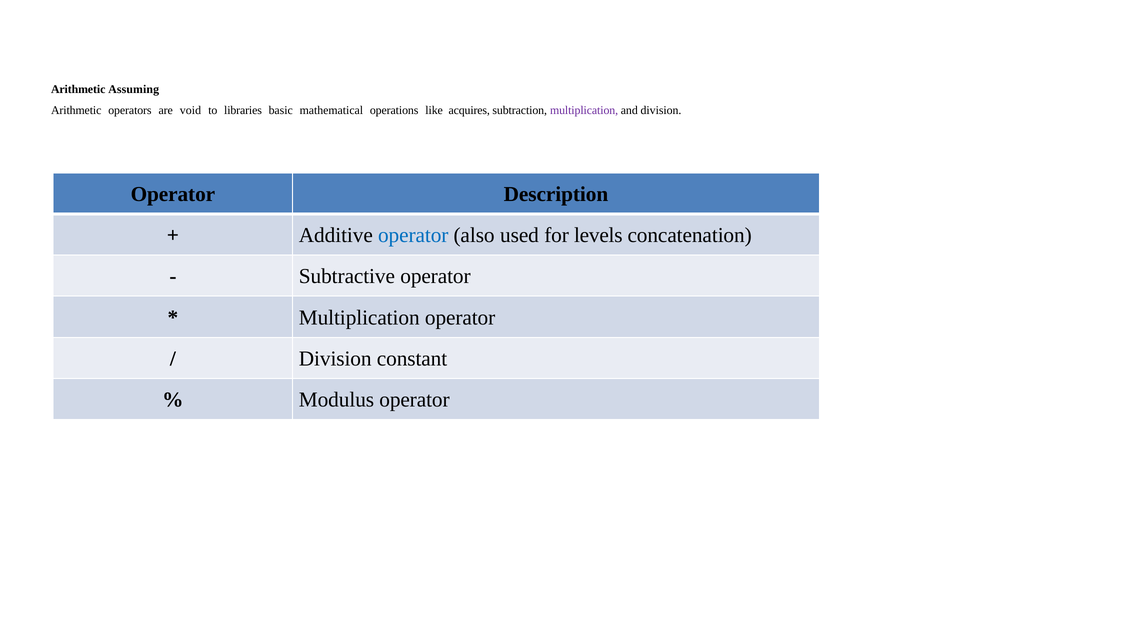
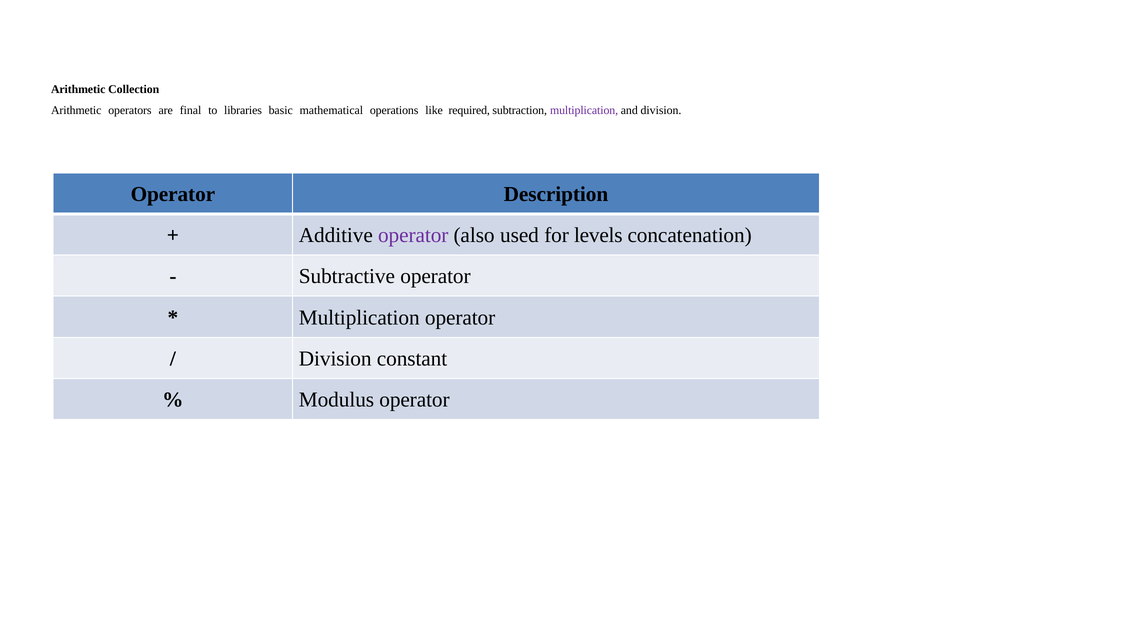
Assuming: Assuming -> Collection (134, 89)
void: void -> final (191, 110)
acquires: acquires -> required (469, 110)
operator colour: blue -> purple (413, 235)
